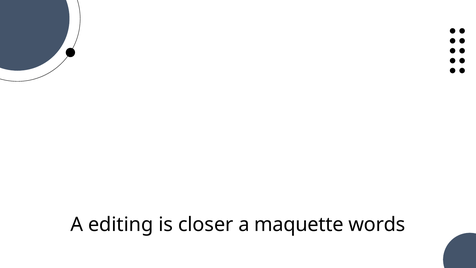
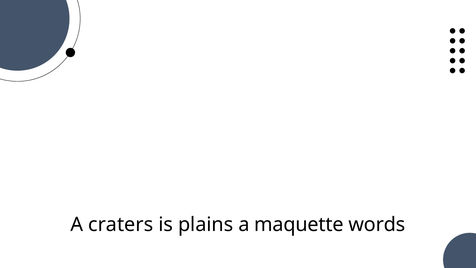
editing: editing -> craters (121, 224)
closer: closer -> plains (206, 224)
